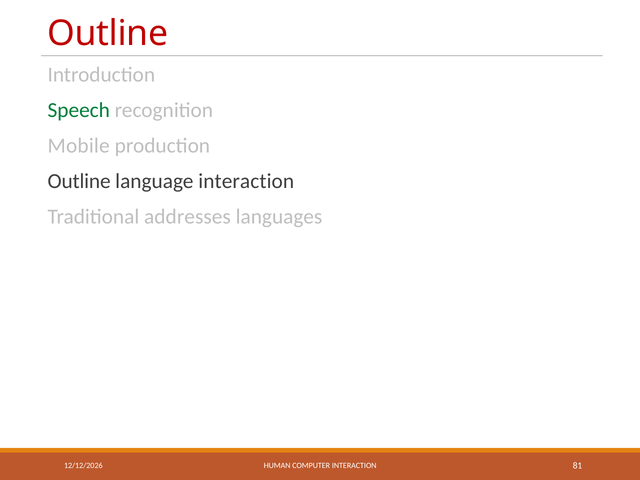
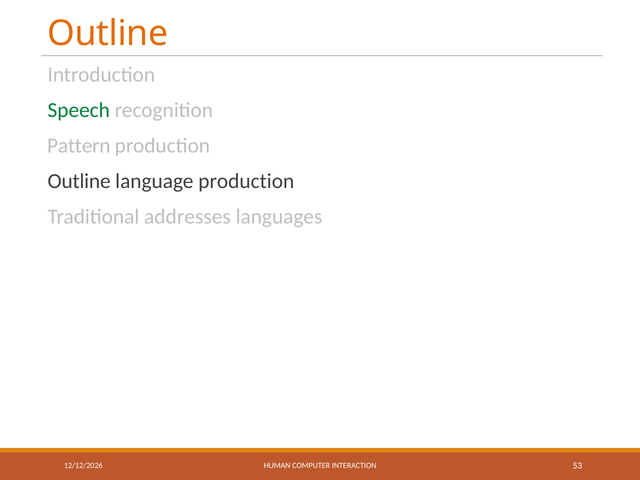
Outline colour: red -> orange (108, 34)
Mobile: Mobile -> Pattern (79, 146)
language interaction: interaction -> production (246, 181)
81: 81 -> 53 (577, 465)
